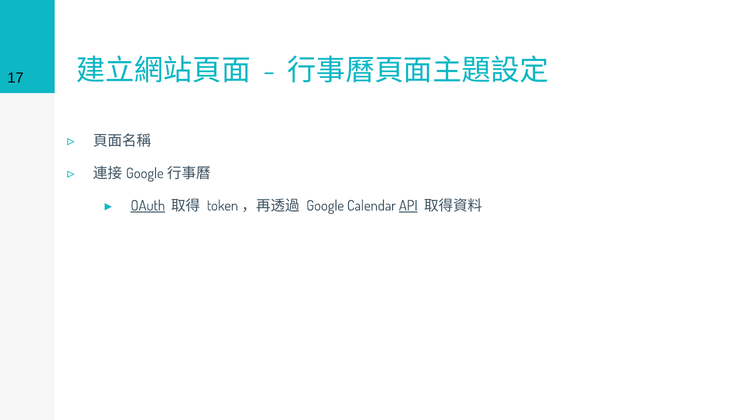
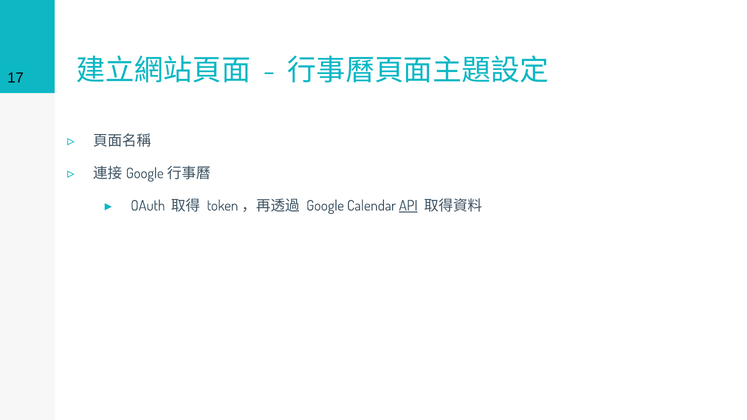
OAuth underline: present -> none (148, 206)
